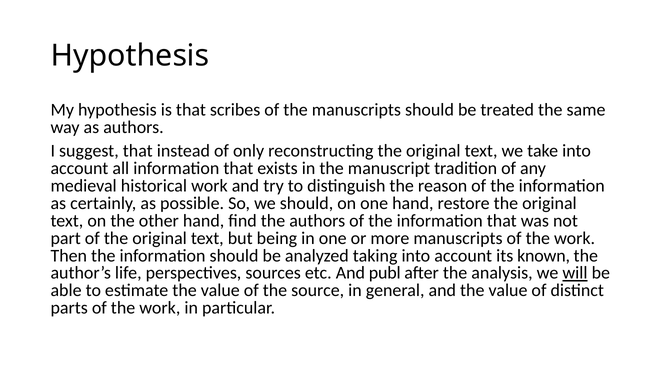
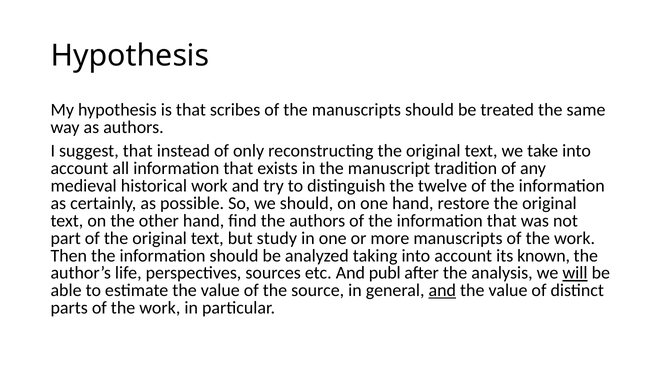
reason: reason -> twelve (443, 186)
being: being -> study (277, 238)
and underline: none -> present (442, 290)
